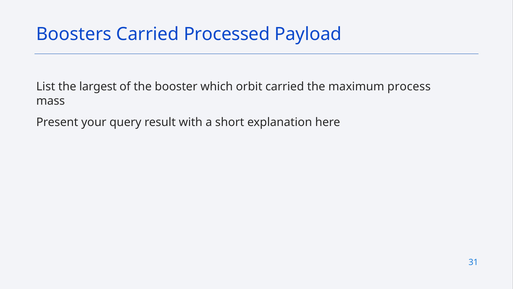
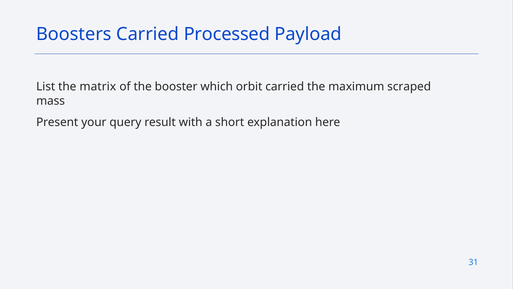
largest: largest -> matrix (98, 87)
process: process -> scraped (409, 87)
